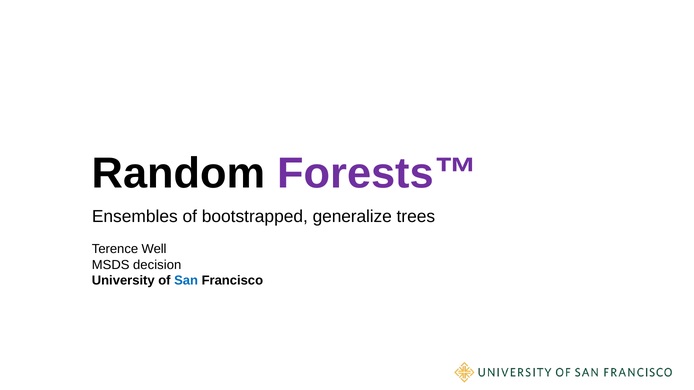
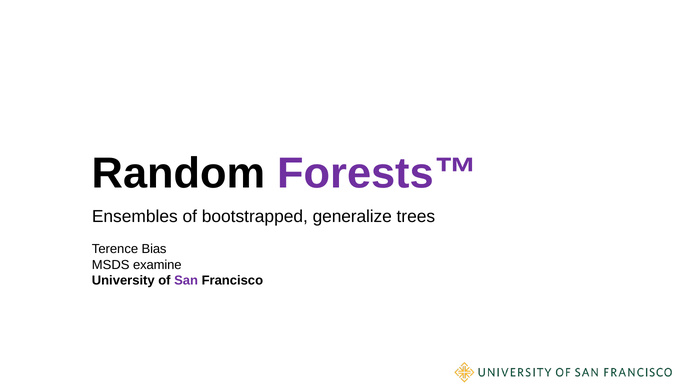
Well: Well -> Bias (154, 249)
decision: decision -> examine (157, 265)
San colour: blue -> purple (186, 281)
